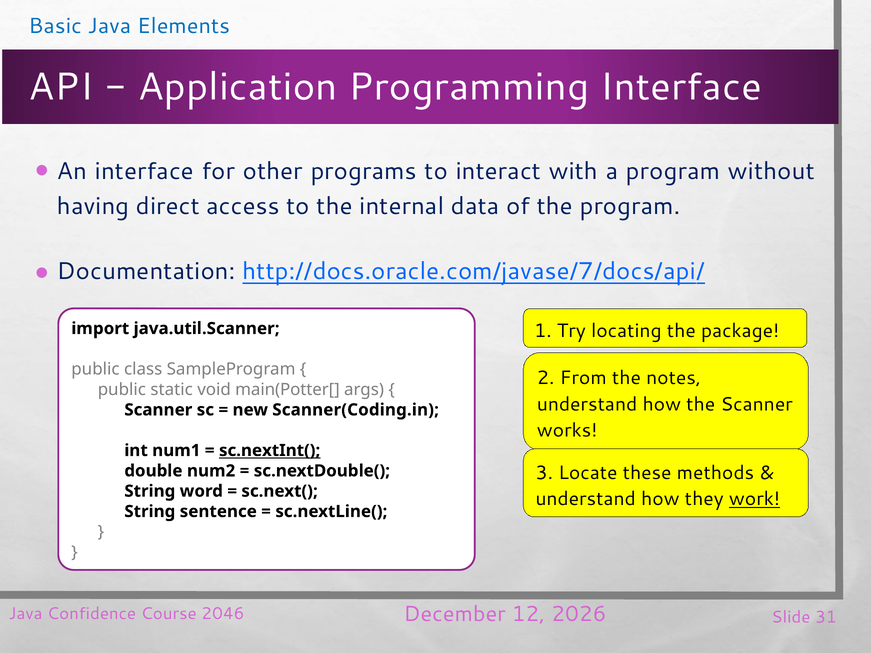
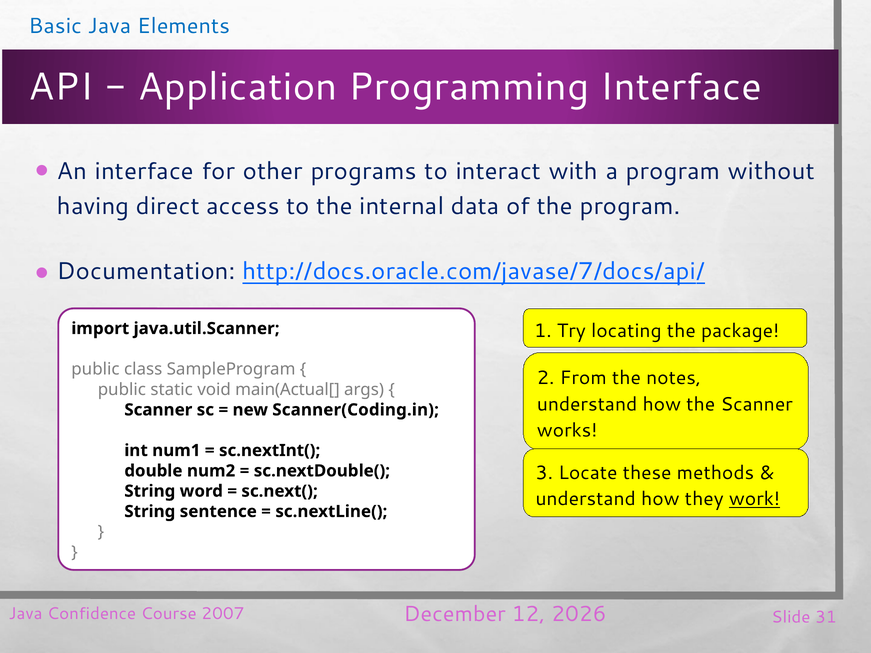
main(Potter[: main(Potter[ -> main(Actual[ (288, 390)
sc.nextInt( underline: present -> none (270, 451)
2046: 2046 -> 2007 (223, 614)
